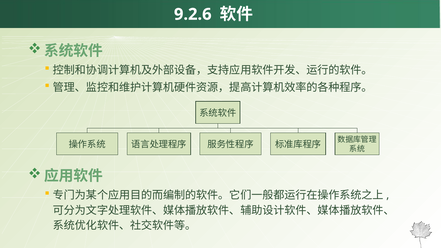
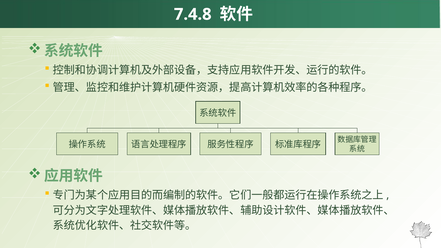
9.2.6: 9.2.6 -> 7.4.8 (193, 14)
